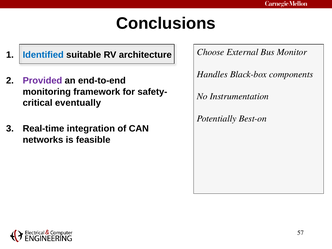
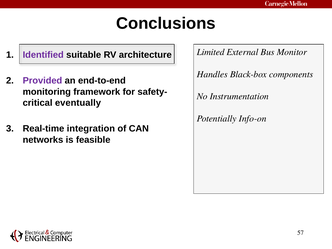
Choose: Choose -> Limited (211, 52)
Identified colour: blue -> purple (43, 55)
Best-on: Best-on -> Info-on (253, 119)
